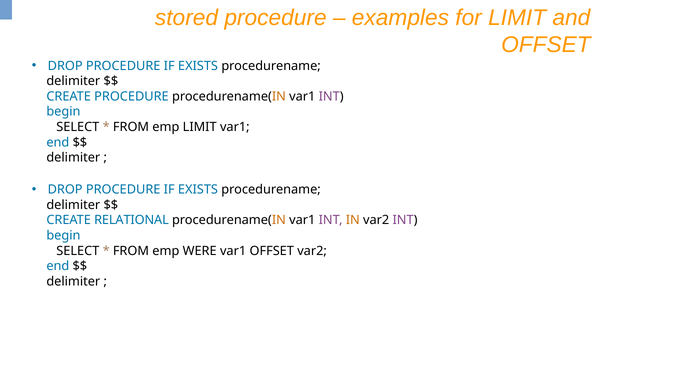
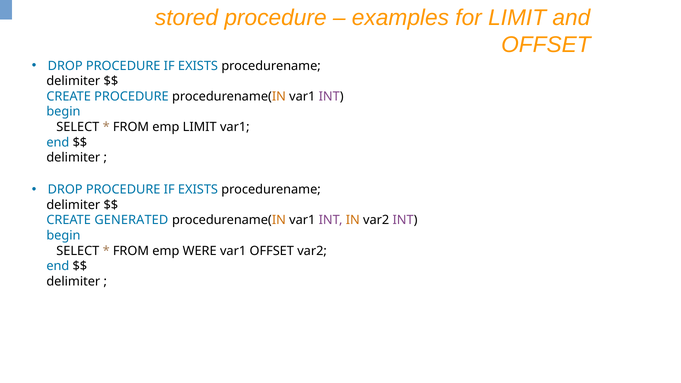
RELATIONAL: RELATIONAL -> GENERATED (131, 220)
